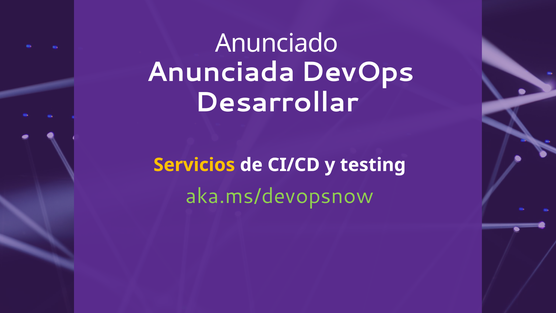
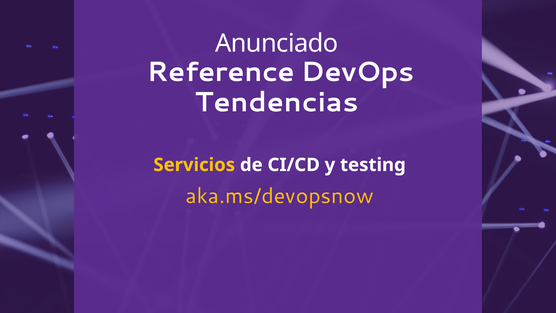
Anunciada: Anunciada -> Reference (221, 72)
Desarrollar: Desarrollar -> Tendencias (277, 102)
aka.ms/devopsnow colour: light green -> yellow (280, 196)
